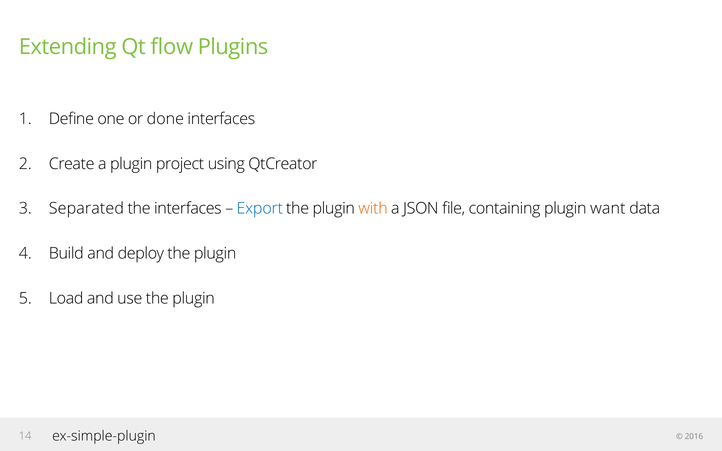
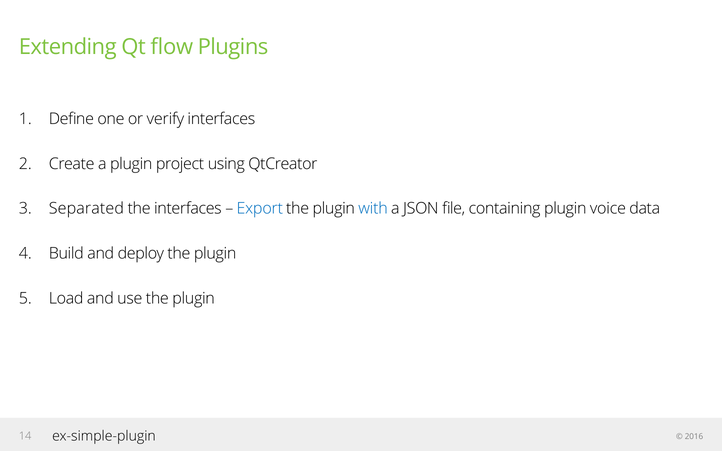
done: done -> verify (165, 119)
with colour: orange -> blue (373, 209)
want: want -> voice (608, 209)
